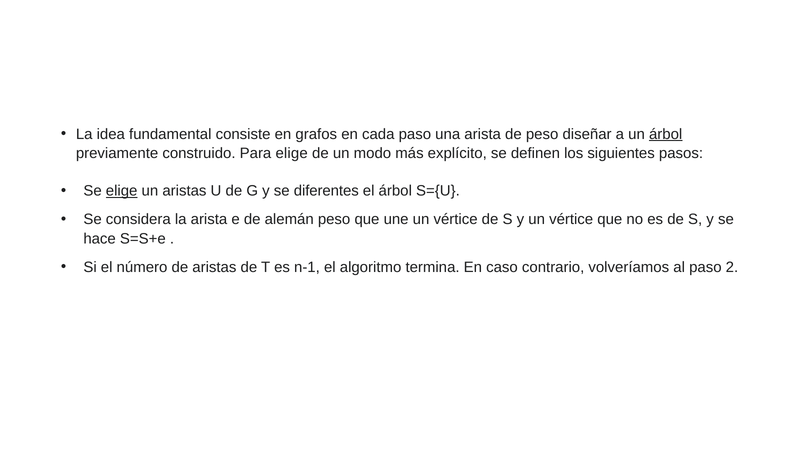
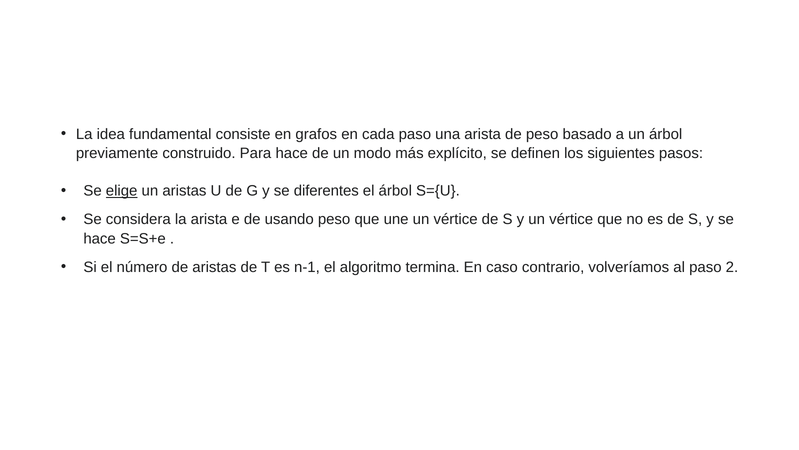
diseñar: diseñar -> basado (587, 134)
árbol underline: present -> none (666, 134)
Para elige: elige -> hace (292, 153)
alemán: alemán -> usando (289, 219)
